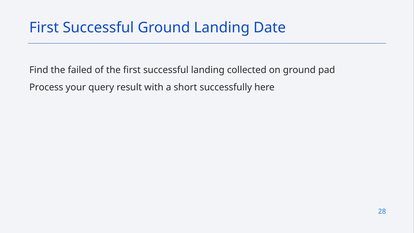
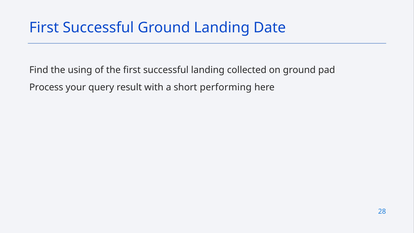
failed: failed -> using (80, 70)
successfully: successfully -> performing (226, 87)
